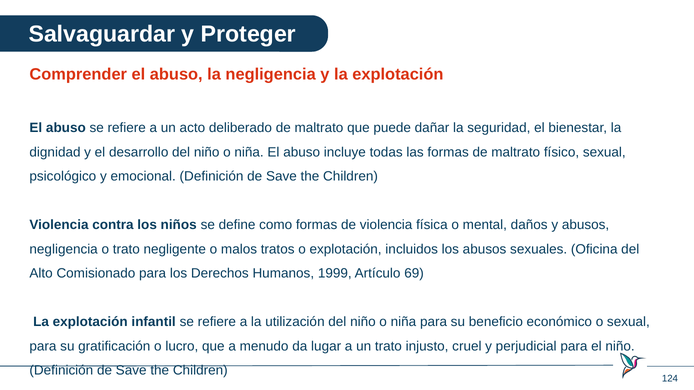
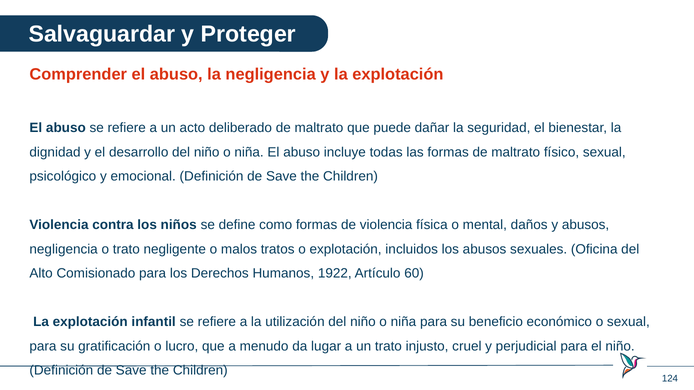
1999: 1999 -> 1922 (335, 274)
69: 69 -> 60 (414, 274)
